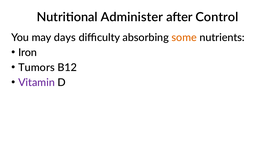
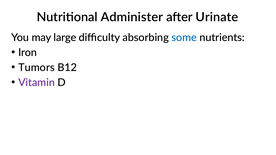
Control: Control -> Urinate (217, 17)
days: days -> large (65, 38)
some colour: orange -> blue (184, 38)
